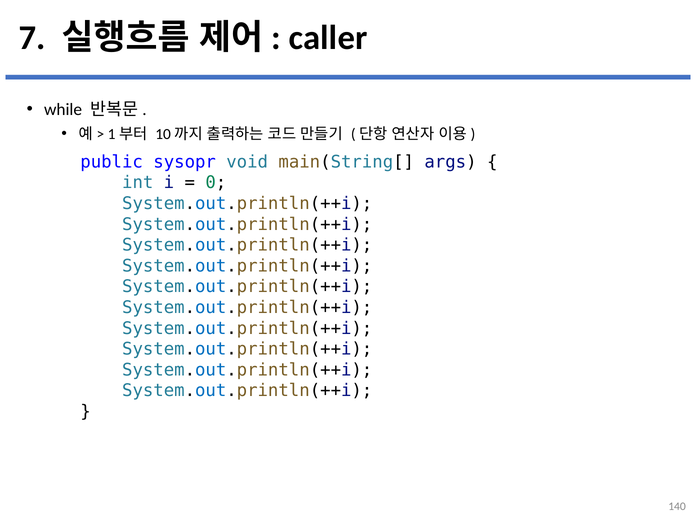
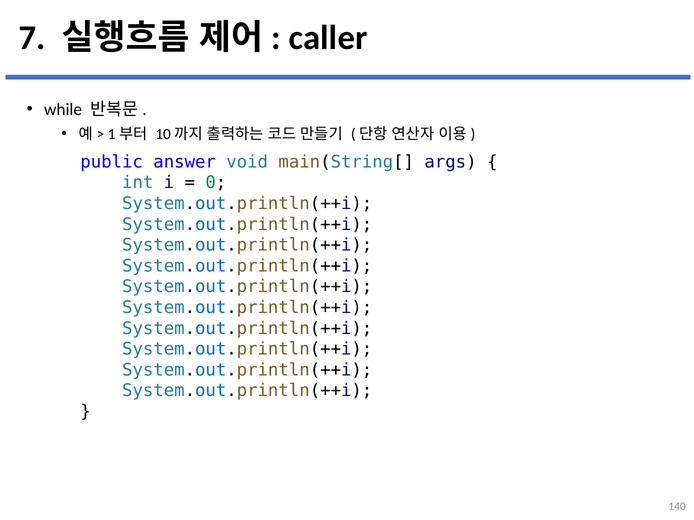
sysopr: sysopr -> answer (185, 162)
